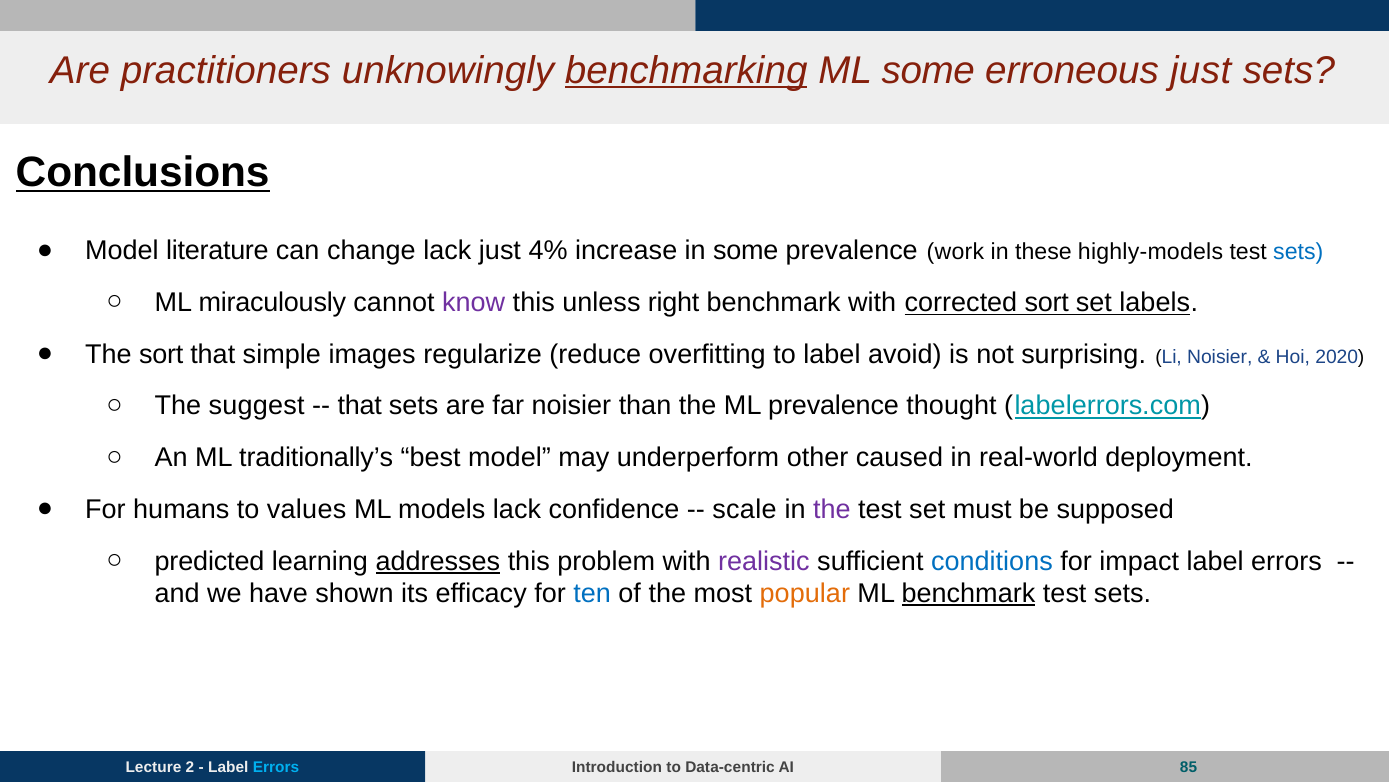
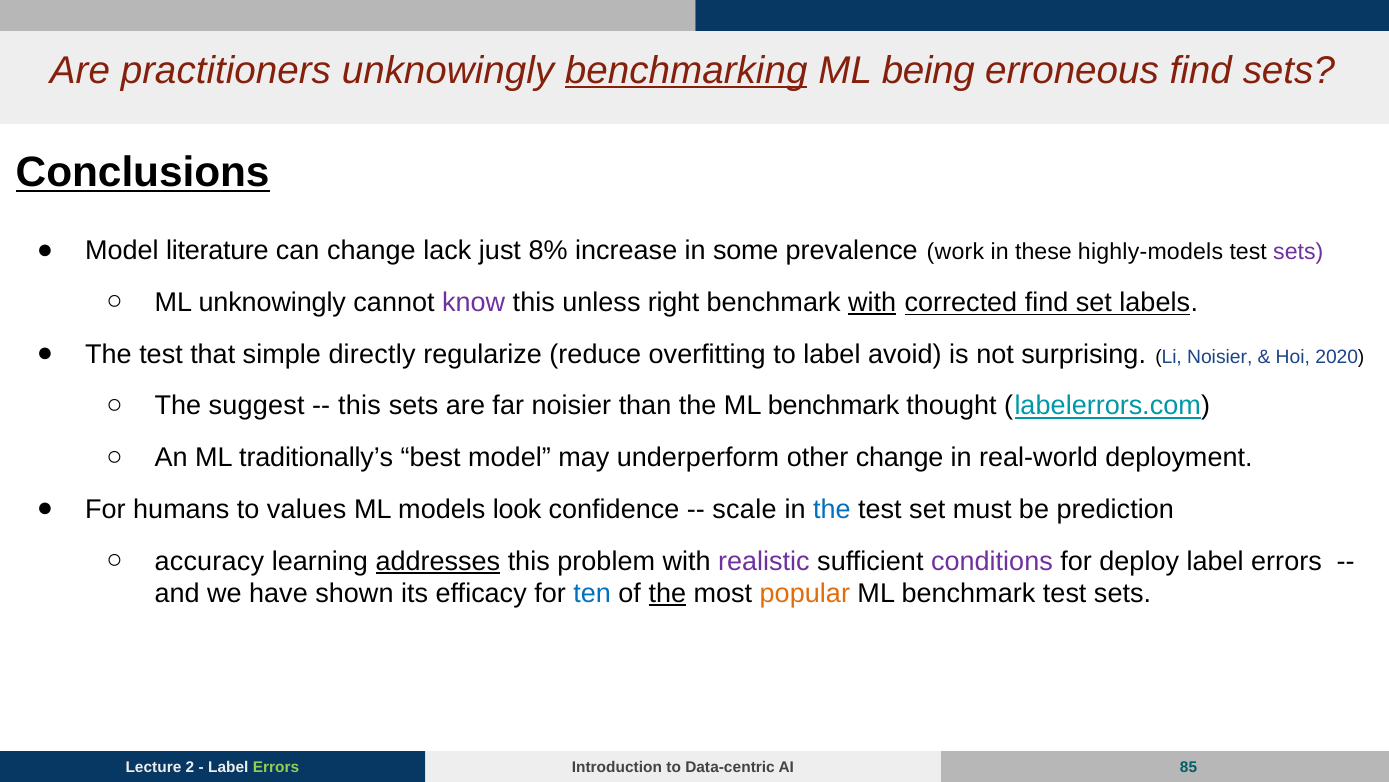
ML some: some -> being (928, 71)
erroneous just: just -> find (1201, 71)
4%: 4% -> 8% (548, 250)
sets colour: blue -> purple (1298, 252)
ML miraculously: miraculously -> unknowingly (272, 302)
with underline: none -> present (872, 302)
corrected sort: sort -> find (1047, 302)
sort: sort -> test (161, 354)
images: images -> directly (372, 354)
that: that -> this (359, 406)
the ML prevalence: prevalence -> benchmark (834, 406)
other caused: caused -> change (900, 457)
models lack: lack -> look (517, 509)
the colour: purple -> blue (832, 509)
supposed: supposed -> prediction (1115, 509)
predicted: predicted -> accuracy (209, 561)
conditions colour: blue -> purple (992, 561)
impact: impact -> deploy (1139, 561)
the underline: none -> present (667, 593)
benchmark underline: present -> none (968, 593)
Errors colour: light blue -> light green (276, 767)
